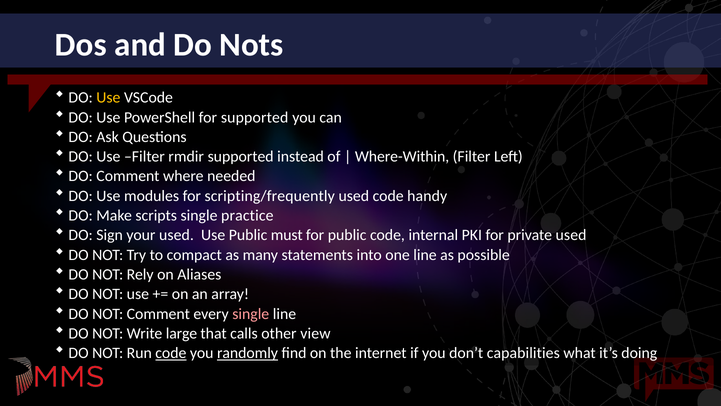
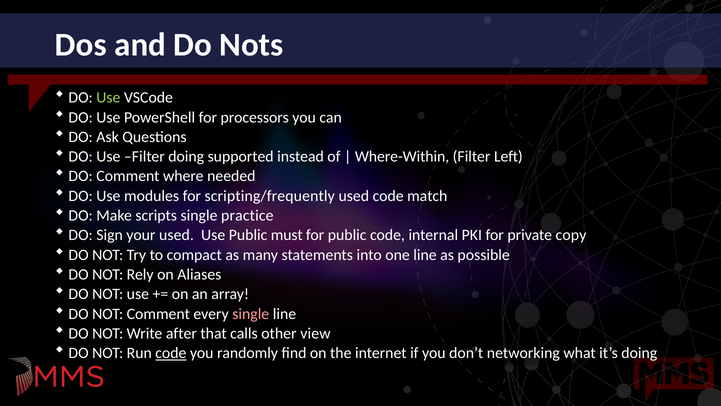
Use colour: yellow -> light green (108, 98)
for supported: supported -> processors (255, 117)
Filter rmdir: rmdir -> doing (186, 156)
handy: handy -> match (427, 196)
private used: used -> copy (571, 235)
large: large -> after (181, 333)
randomly underline: present -> none (248, 353)
capabilities: capabilities -> networking (523, 353)
